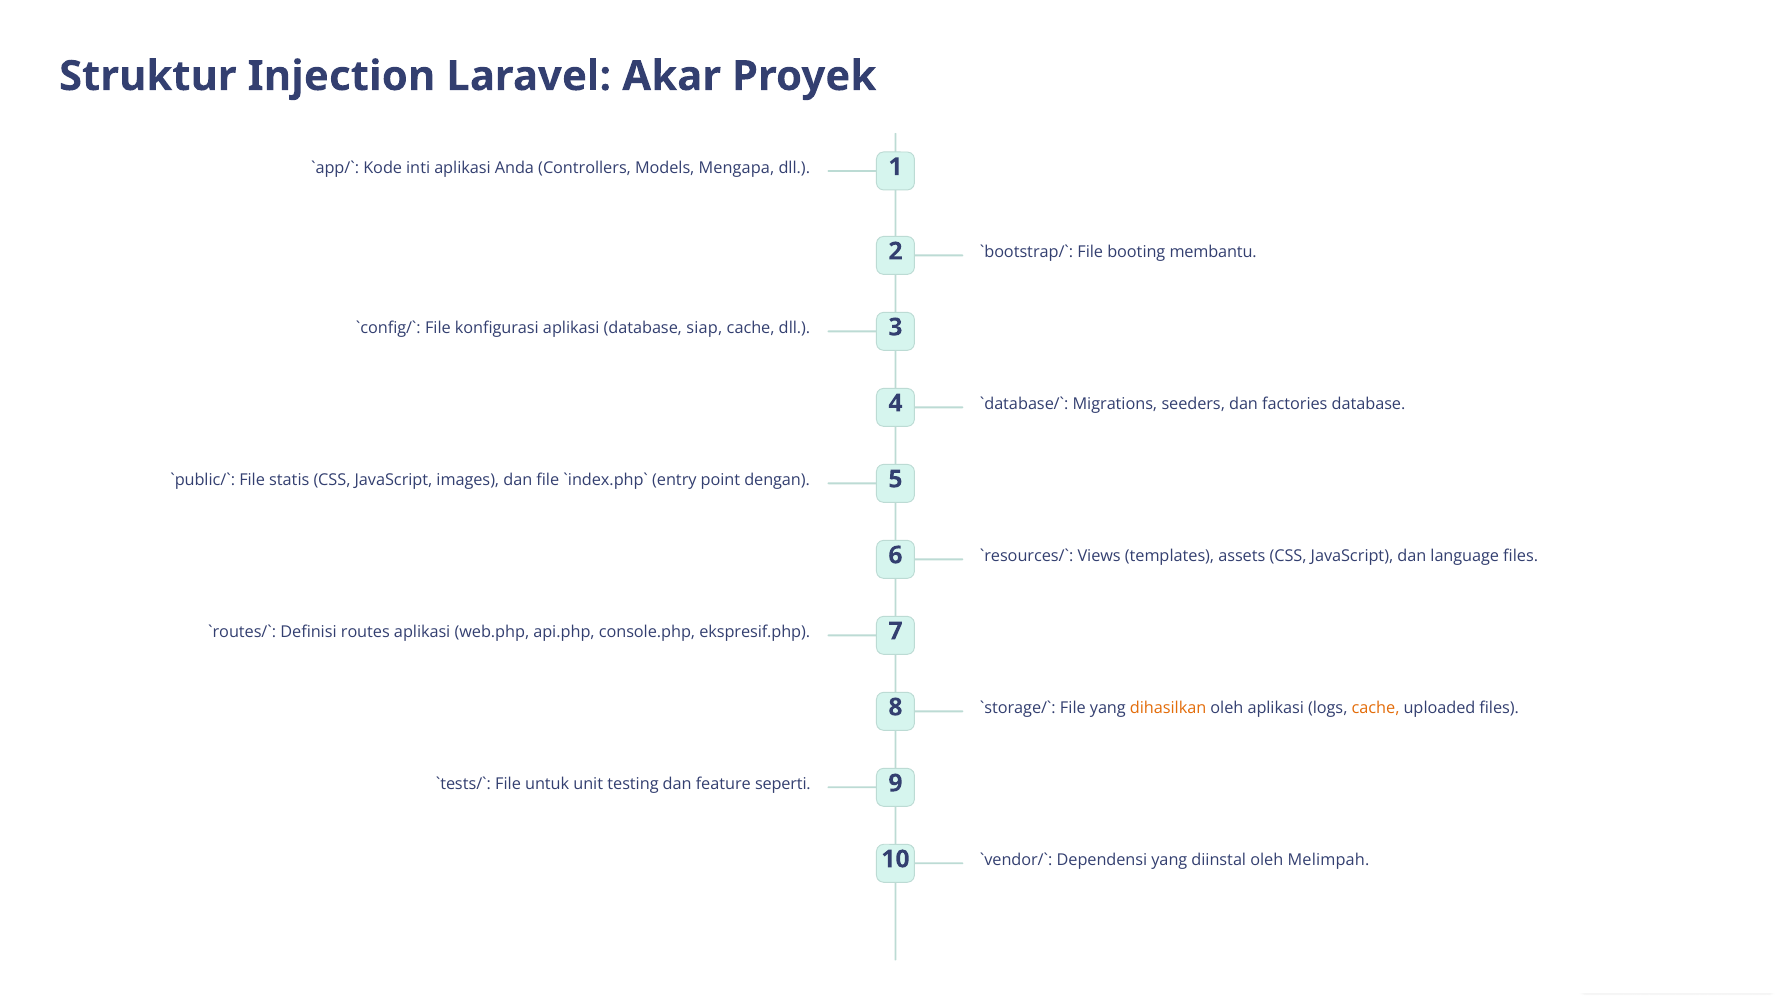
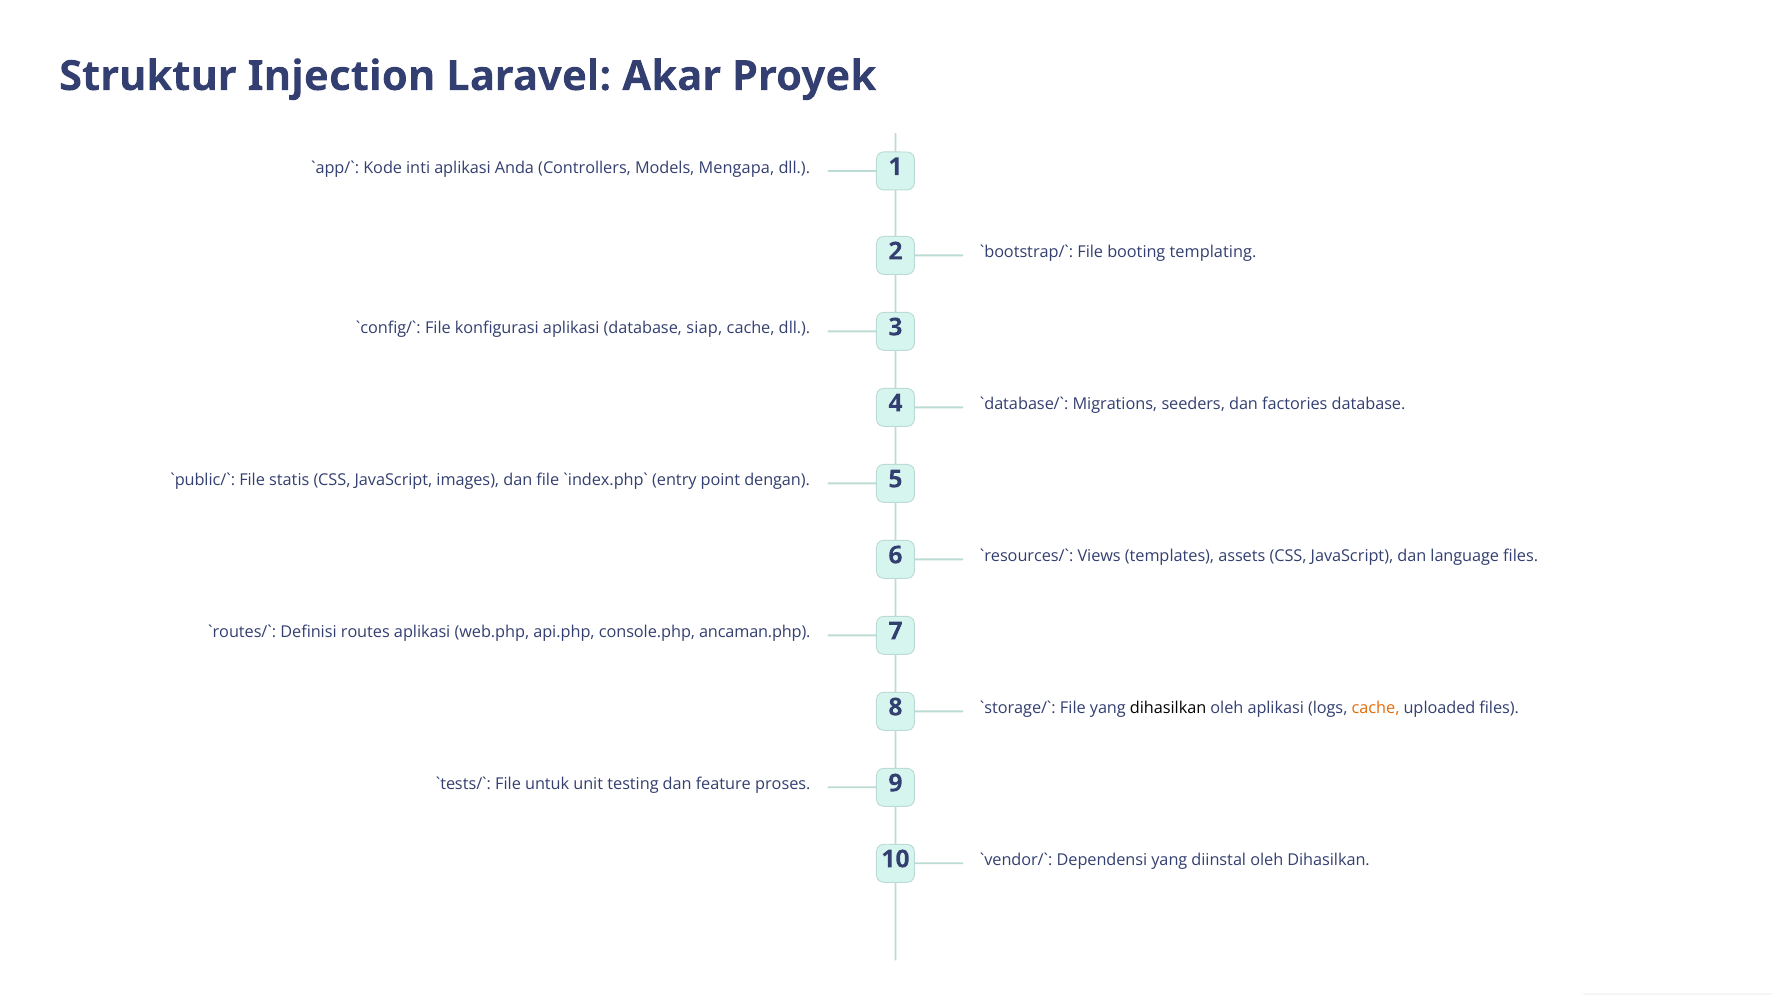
membantu: membantu -> templating (1213, 252)
ekspresif.php: ekspresif.php -> ancaman.php (755, 632)
dihasilkan colour: orange -> black (1168, 708)
seperti: seperti -> proses (783, 784)
oleh Melimpah: Melimpah -> Dihasilkan (1329, 860)
